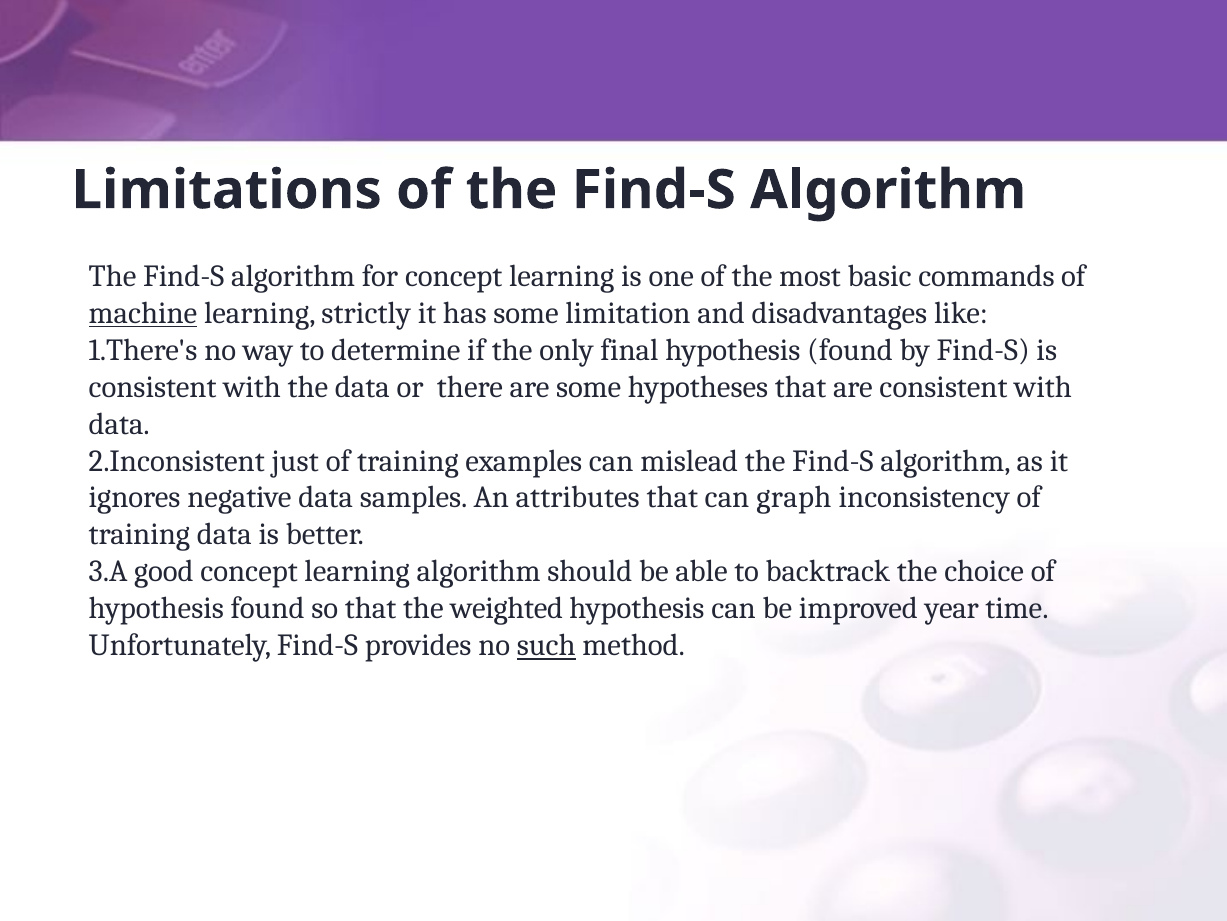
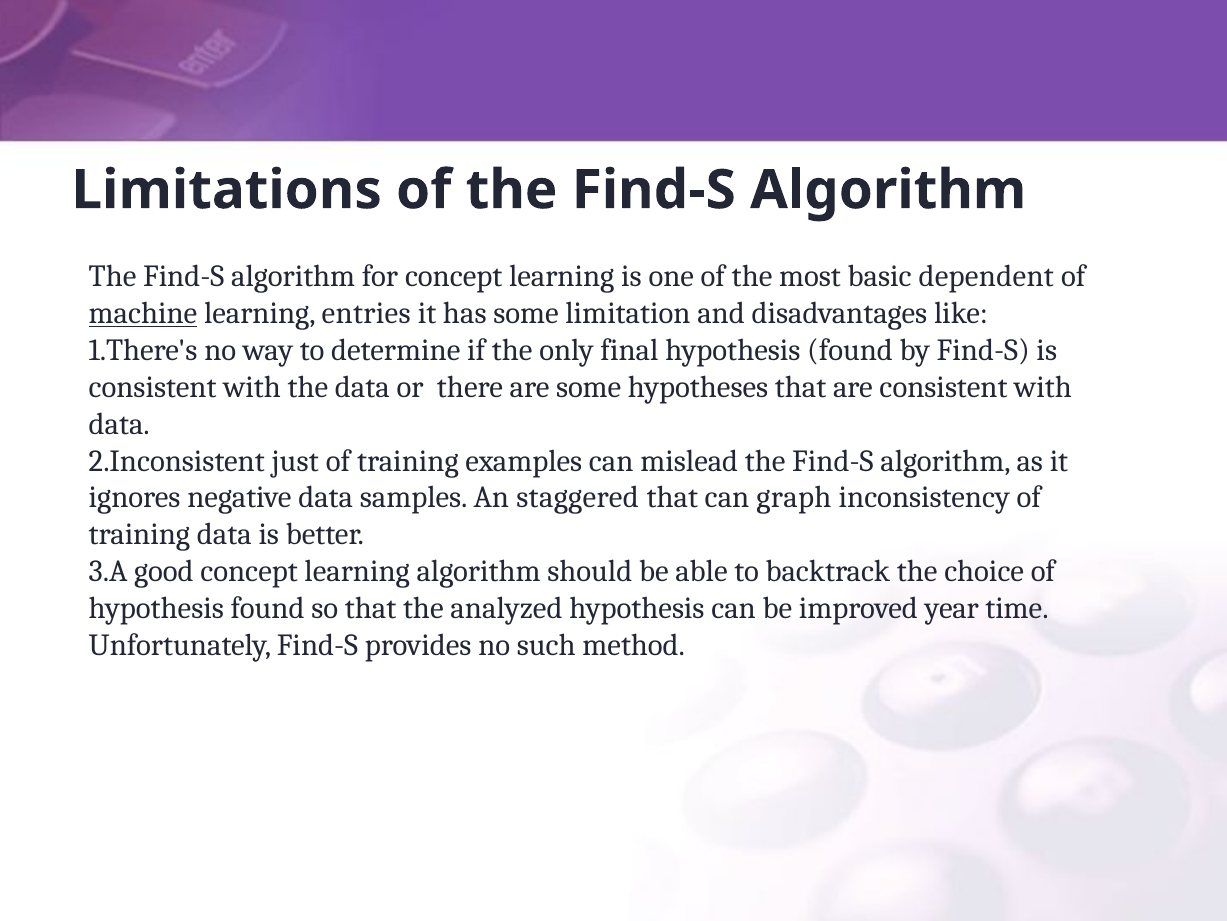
commands: commands -> dependent (986, 276)
strictly: strictly -> entries (366, 313)
attributes: attributes -> staggered (578, 498)
weighted: weighted -> analyzed (507, 609)
such underline: present -> none (546, 646)
